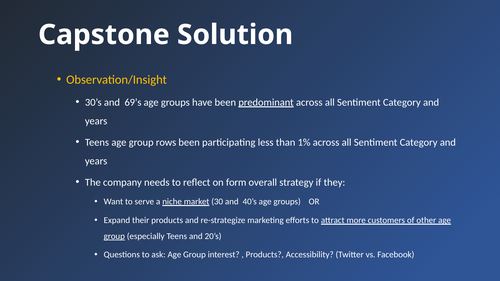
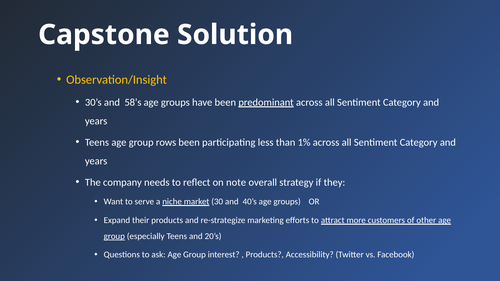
69’s: 69’s -> 58’s (133, 102)
form: form -> note (236, 183)
